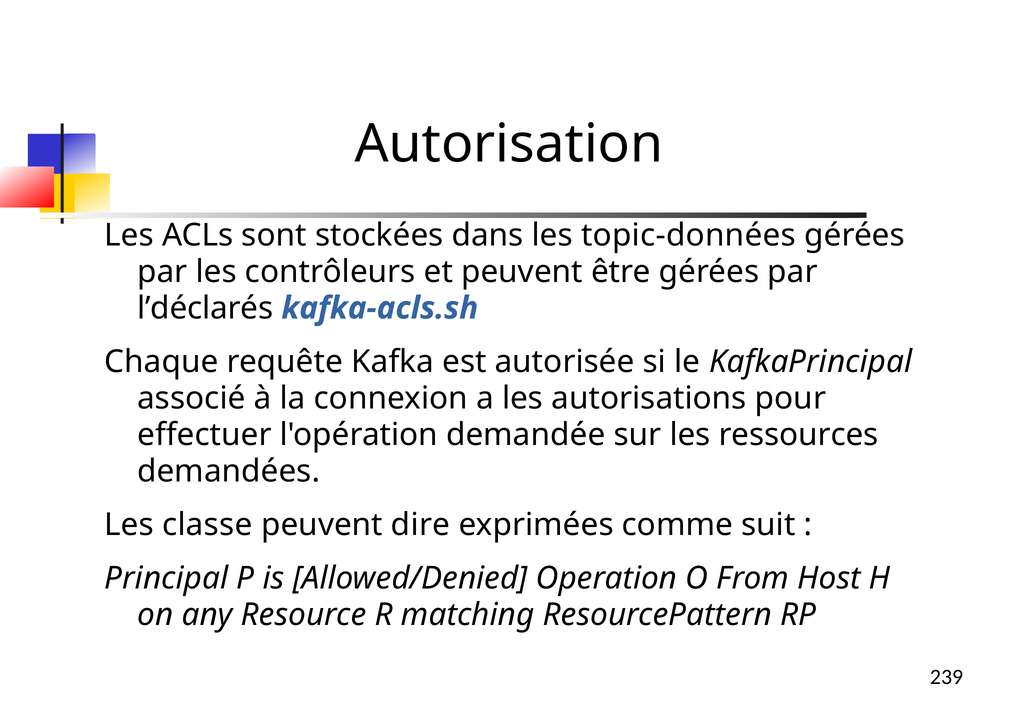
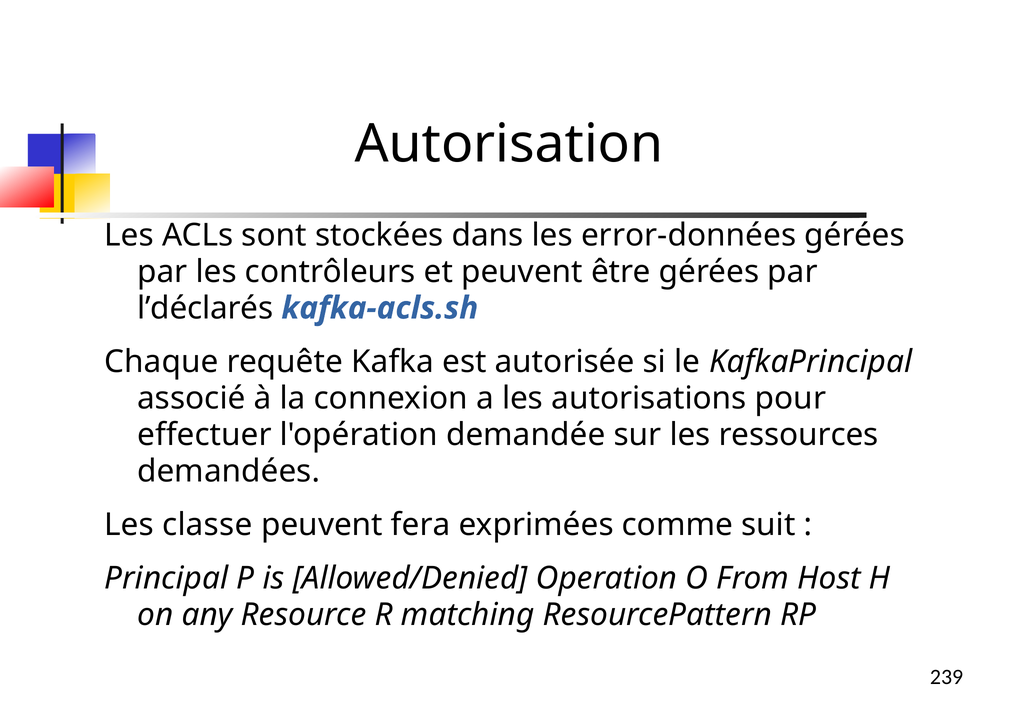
topic-données: topic-données -> error-données (689, 235)
dire: dire -> fera (421, 524)
